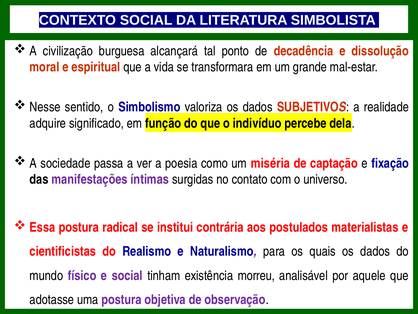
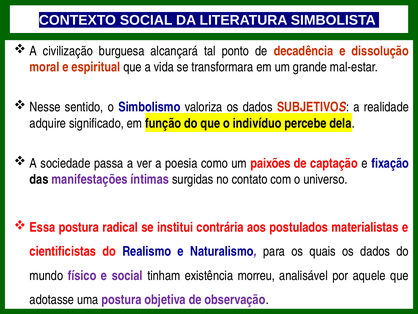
miséria: miséria -> paixões (271, 163)
